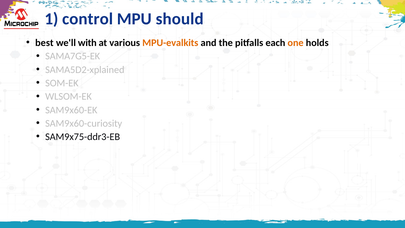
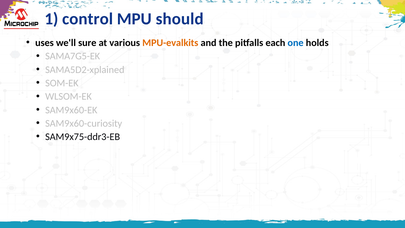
best: best -> uses (44, 43)
with: with -> sure (87, 43)
one colour: orange -> blue (296, 43)
